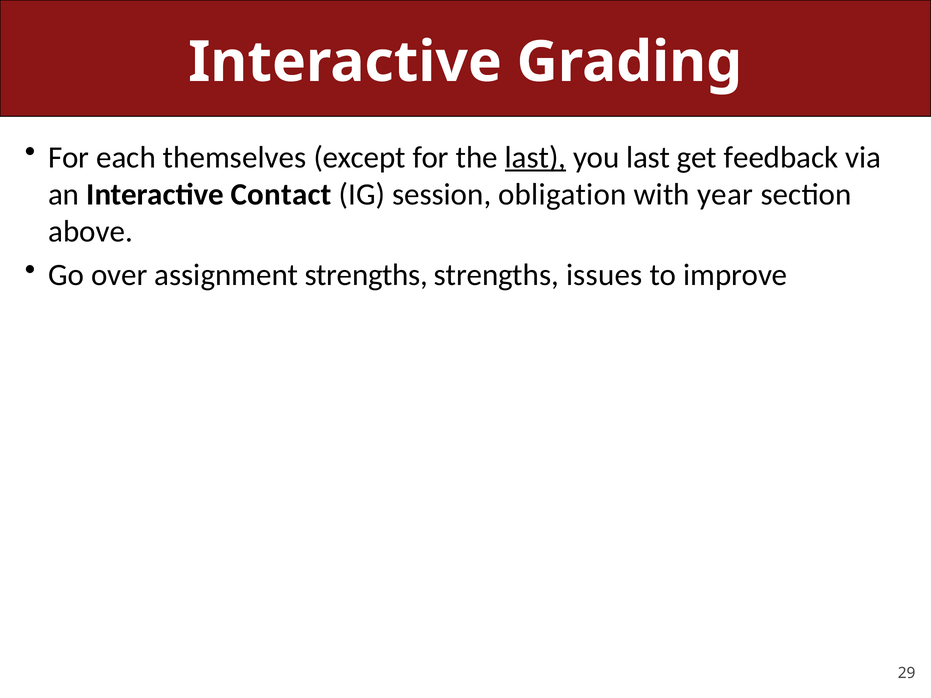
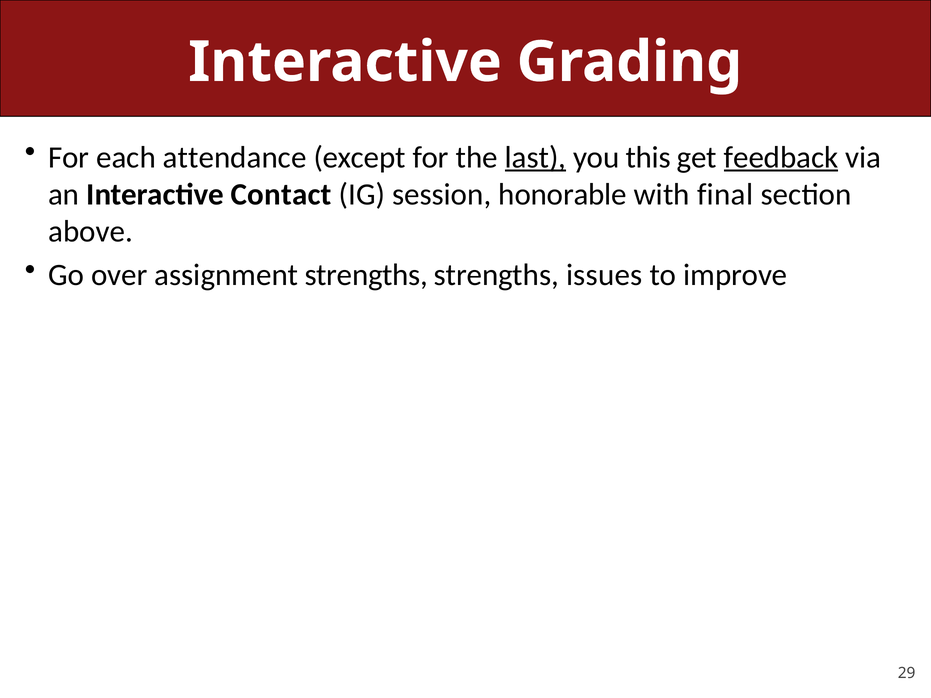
themselves: themselves -> attendance (235, 157)
you last: last -> this (648, 157)
feedback underline: none -> present (781, 157)
obligation: obligation -> honorable (563, 195)
year: year -> final (725, 195)
